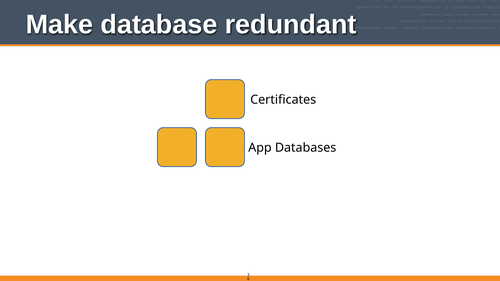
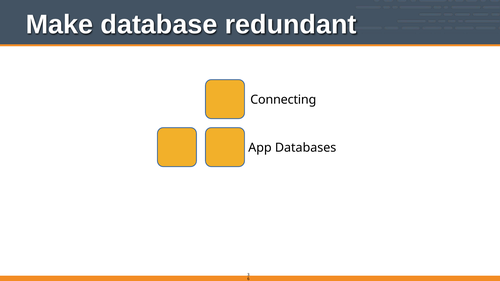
Certificates: Certificates -> Connecting (283, 100)
